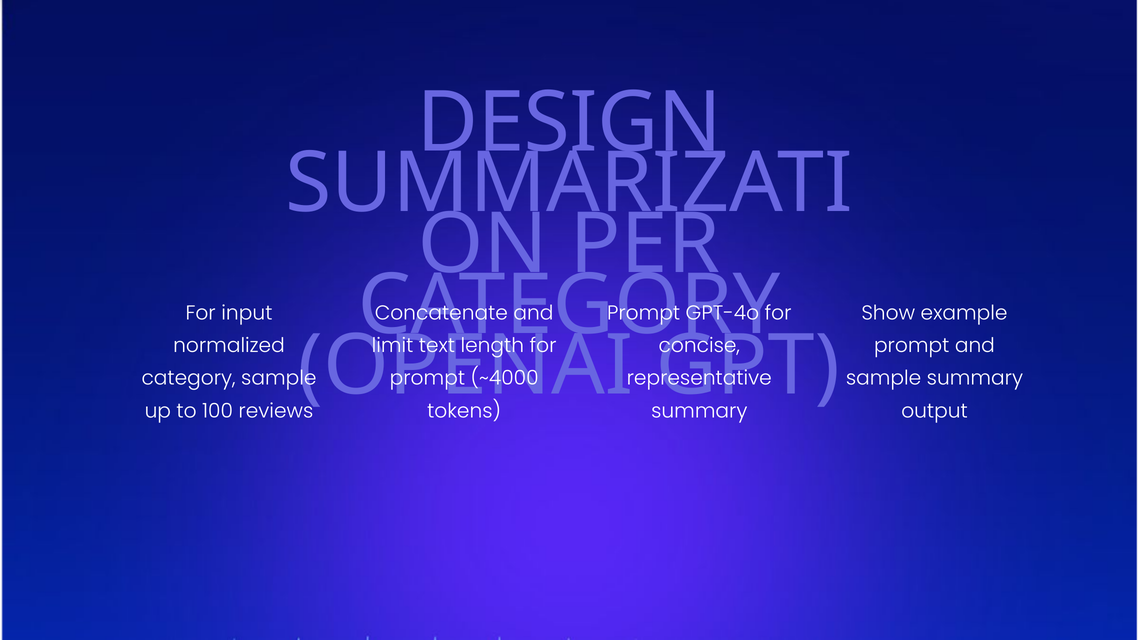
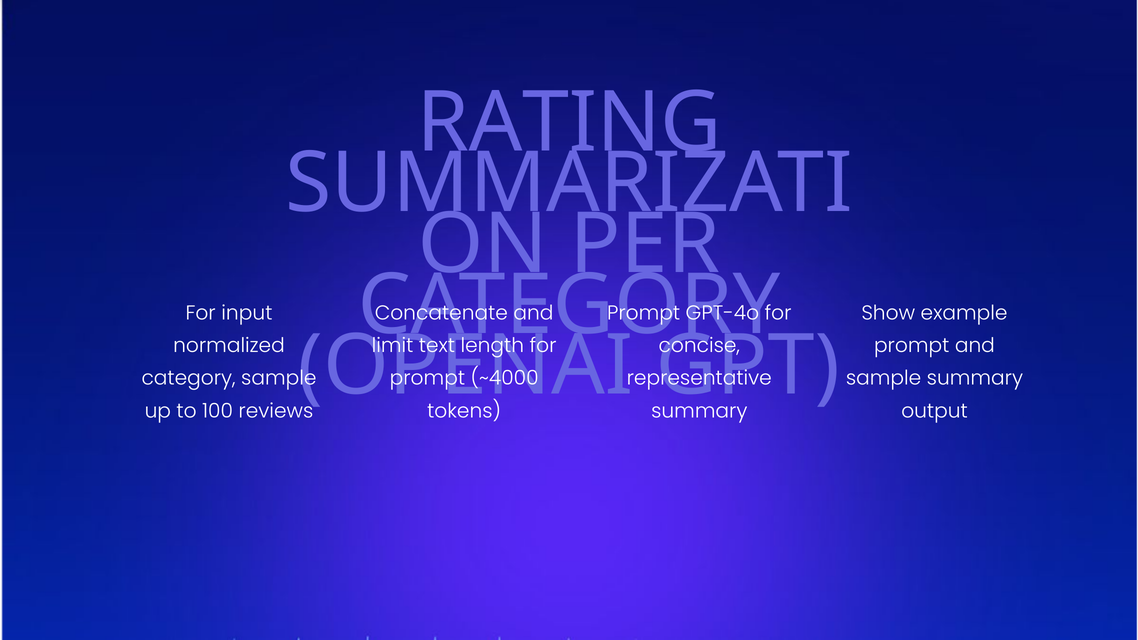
DESIGN: DESIGN -> RATING (569, 123)
